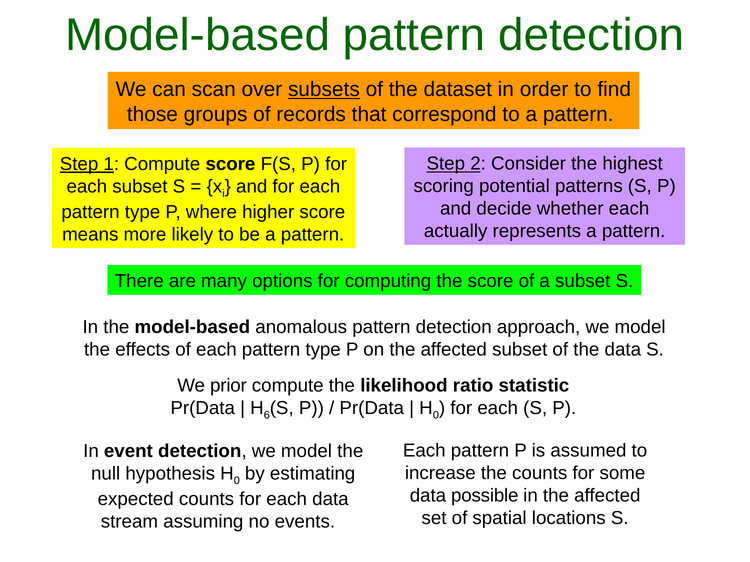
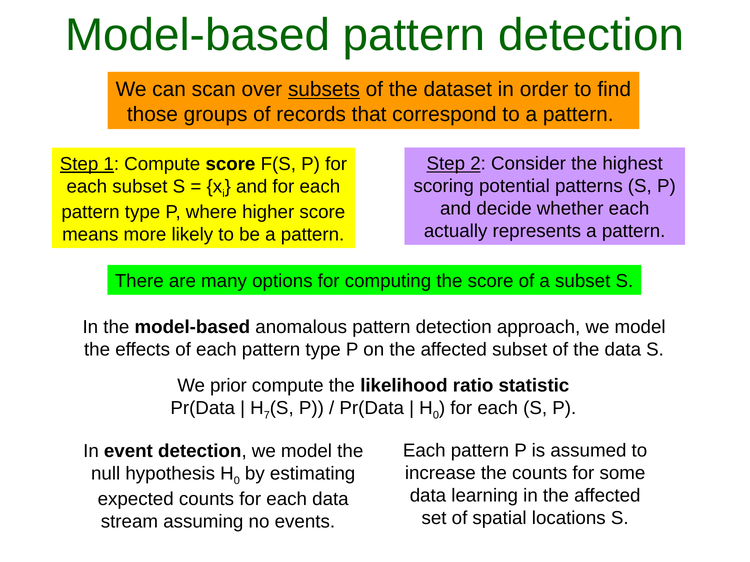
6: 6 -> 7 (267, 416)
possible: possible -> learning (485, 496)
